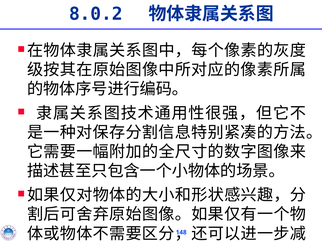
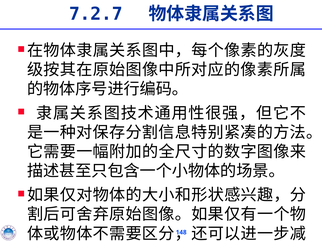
8.0.2: 8.0.2 -> 7.2.7 (96, 14)
